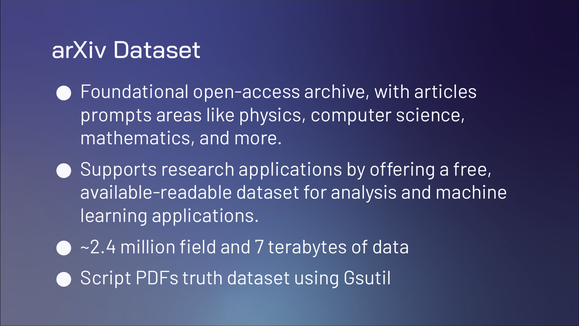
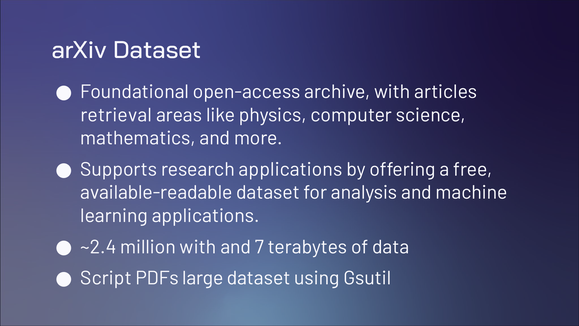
prompts: prompts -> retrieval (116, 115)
million field: field -> with (198, 247)
truth: truth -> large (203, 278)
